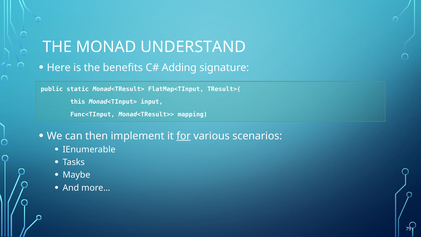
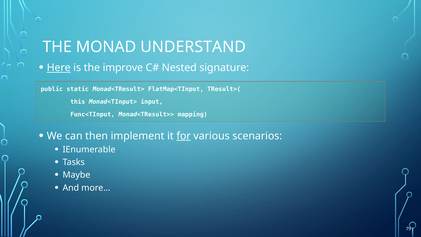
Here underline: none -> present (59, 68)
benefits: benefits -> improve (123, 68)
Adding: Adding -> Nested (179, 68)
